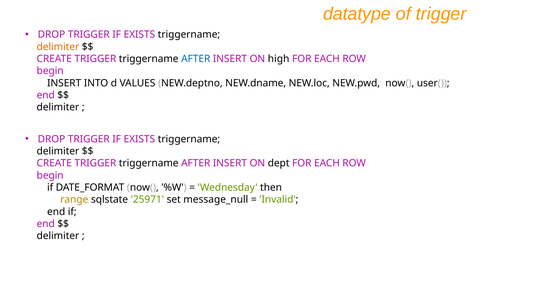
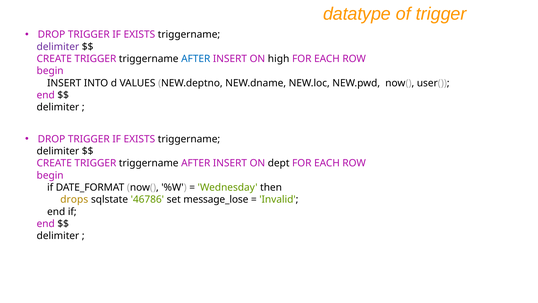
delimiter colour: orange -> purple (58, 47)
range: range -> drops (74, 199)
25971: 25971 -> 46786 (147, 199)
message_null: message_null -> message_lose (216, 199)
